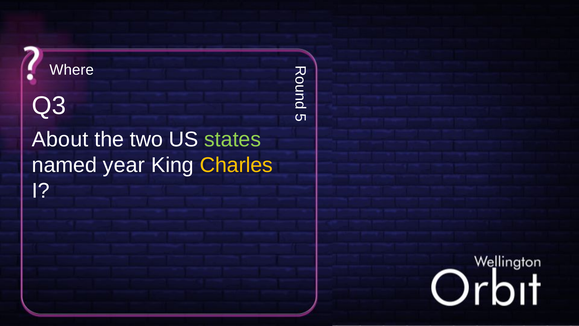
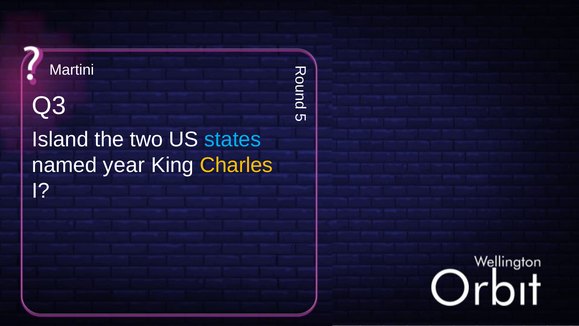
Where: Where -> Martini (72, 70)
About: About -> Island (60, 139)
states colour: light green -> light blue (233, 139)
